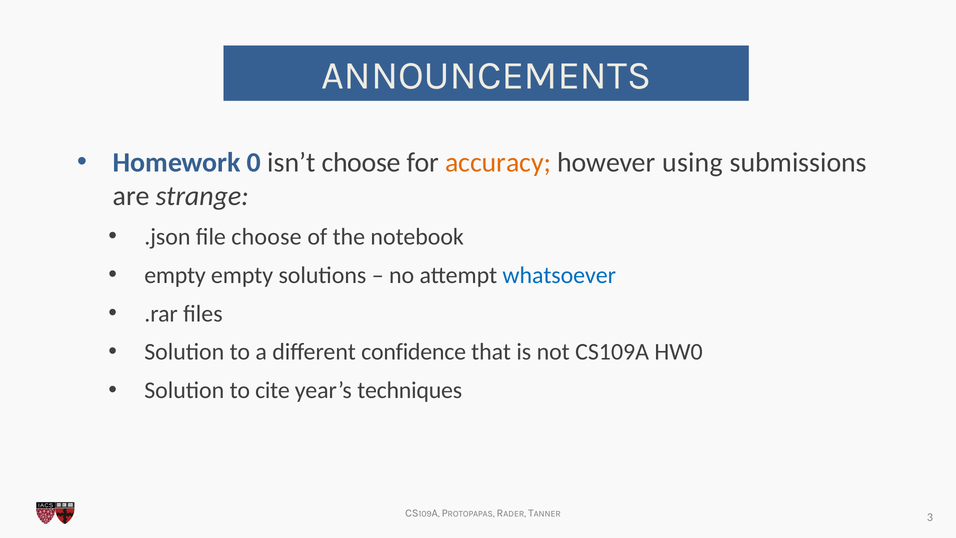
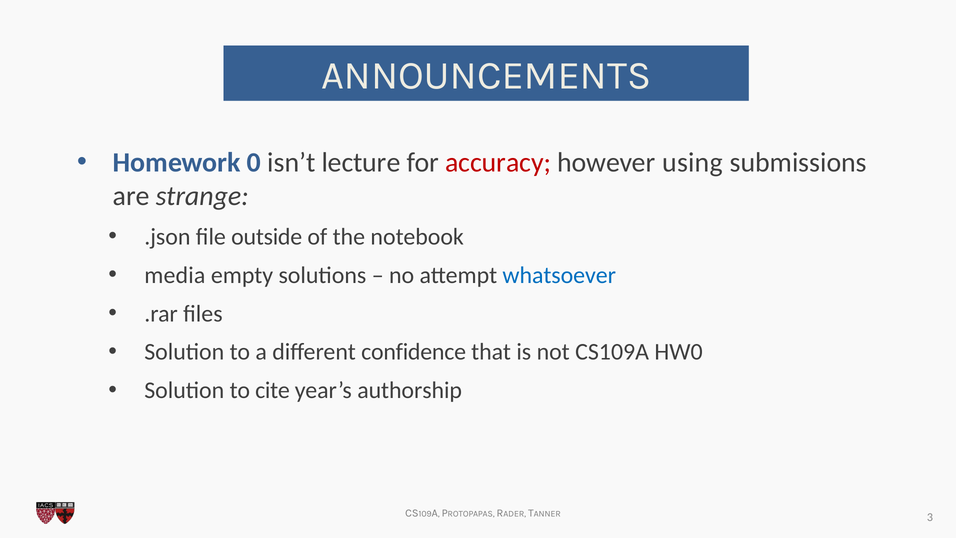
isn’t choose: choose -> lecture (361, 163)
accuracy colour: orange -> red (498, 163)
file choose: choose -> outside (267, 237)
empty: empty -> media (175, 275)
techniques: techniques -> authorship (410, 390)
